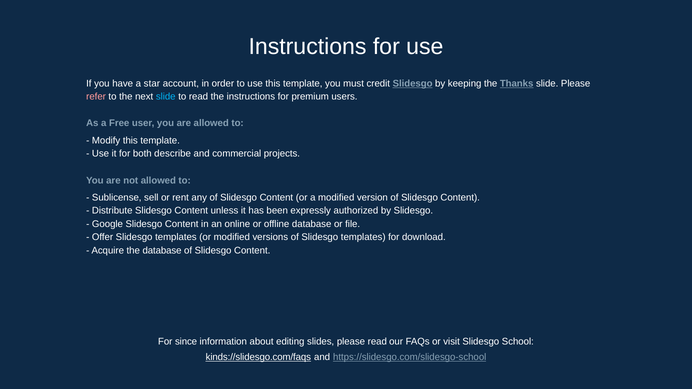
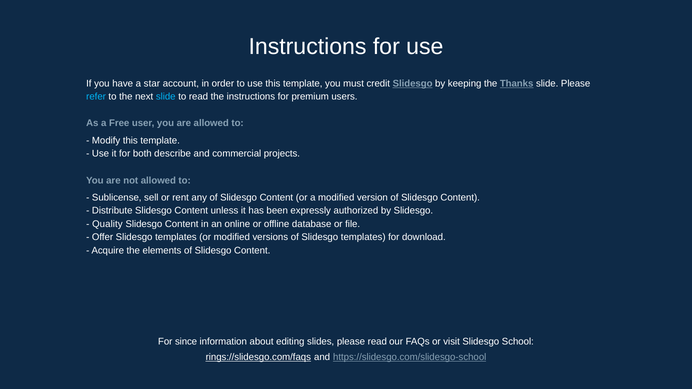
refer colour: pink -> light blue (96, 97)
Google: Google -> Quality (107, 224)
the database: database -> elements (162, 251)
kinds://slidesgo.com/faqs: kinds://slidesgo.com/faqs -> rings://slidesgo.com/faqs (258, 357)
